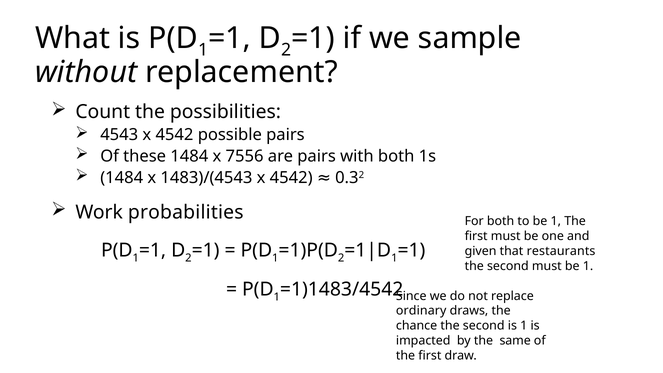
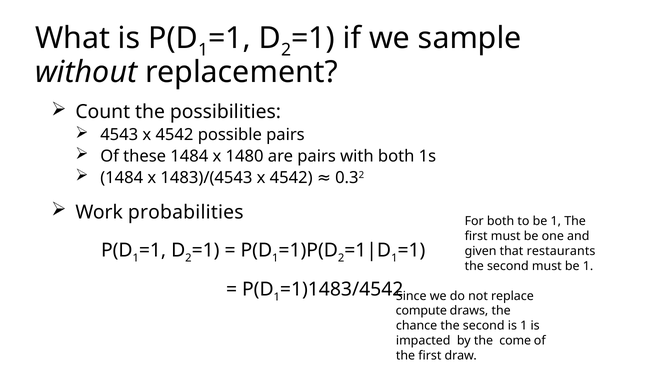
7556: 7556 -> 1480 (245, 156)
ordinary: ordinary -> compute (421, 311)
same: same -> come (515, 341)
